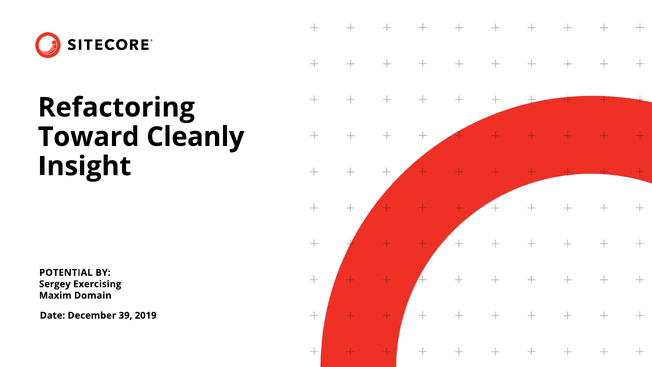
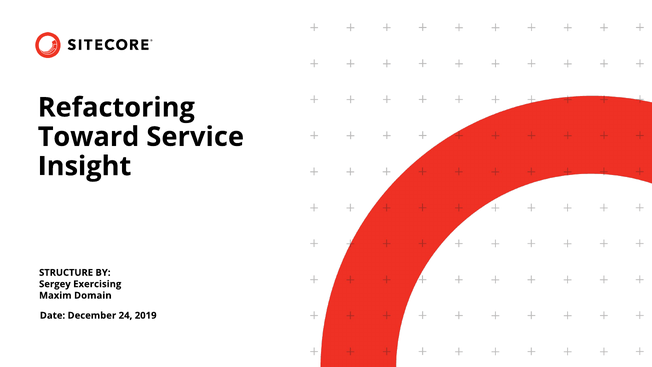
Cleanly: Cleanly -> Service (195, 137)
POTENTIAL: POTENTIAL -> STRUCTURE (66, 272)
39: 39 -> 24 (125, 315)
